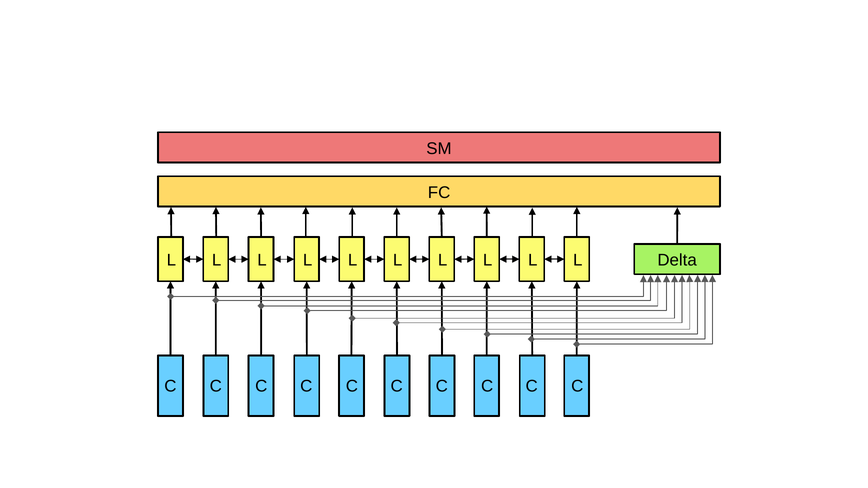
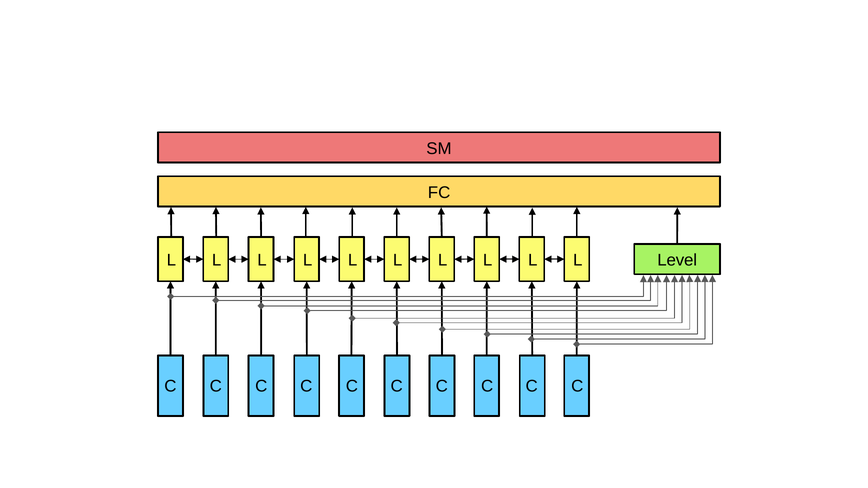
Delta: Delta -> Level (677, 261)
